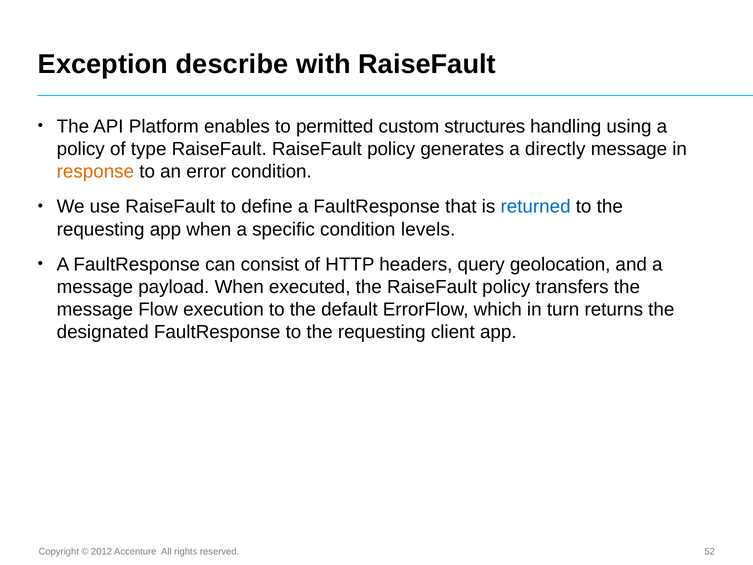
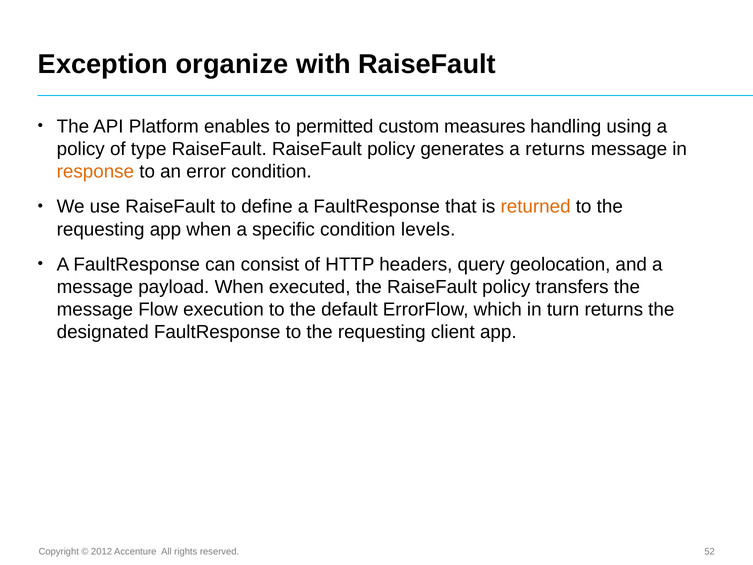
describe: describe -> organize (232, 64)
structures: structures -> measures (485, 126)
a directly: directly -> returns (555, 149)
returned colour: blue -> orange (536, 207)
